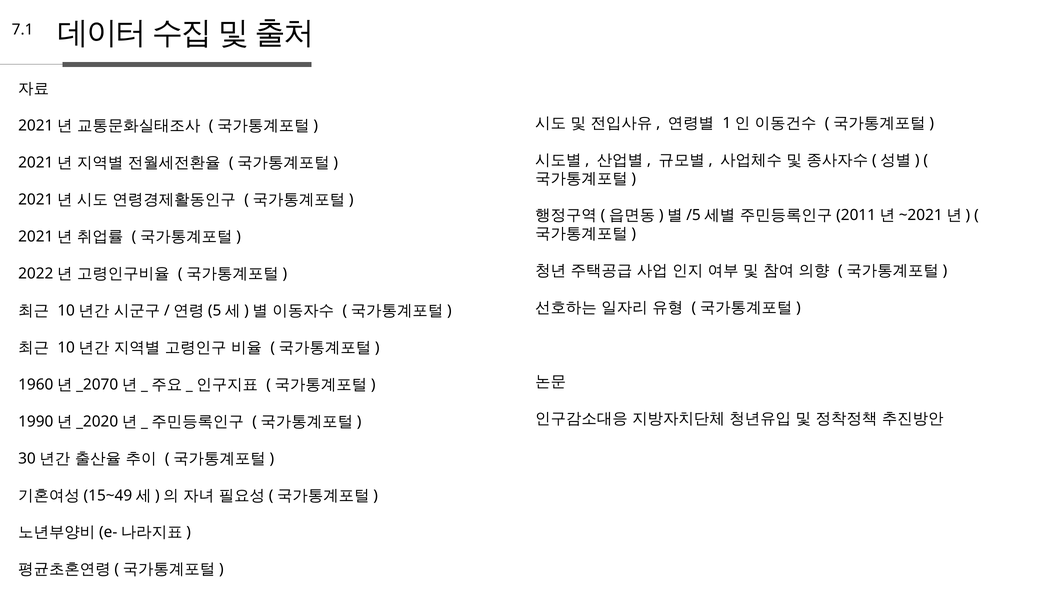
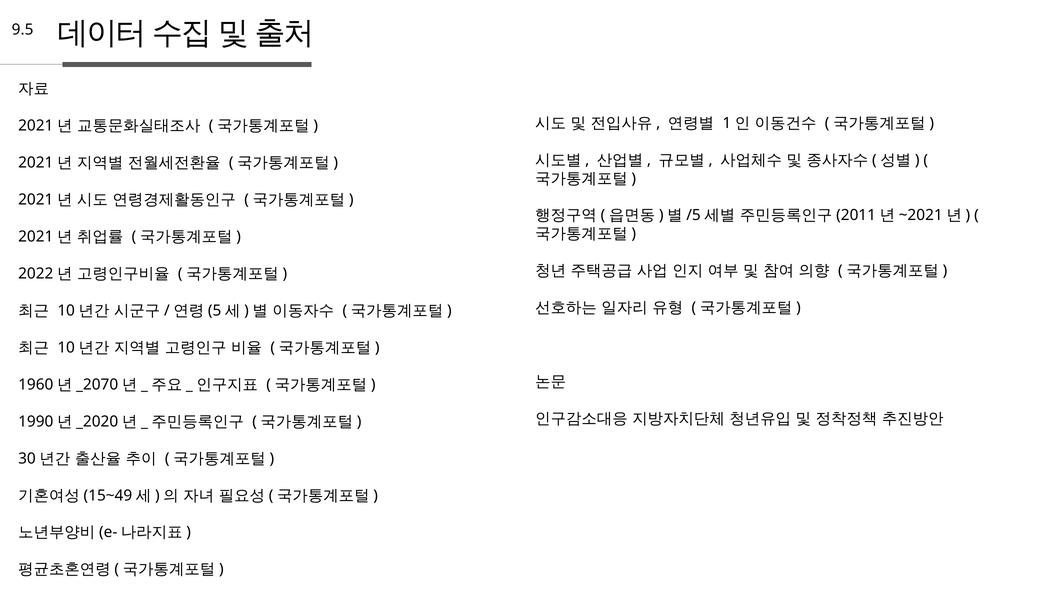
7.1: 7.1 -> 9.5 (23, 29)
